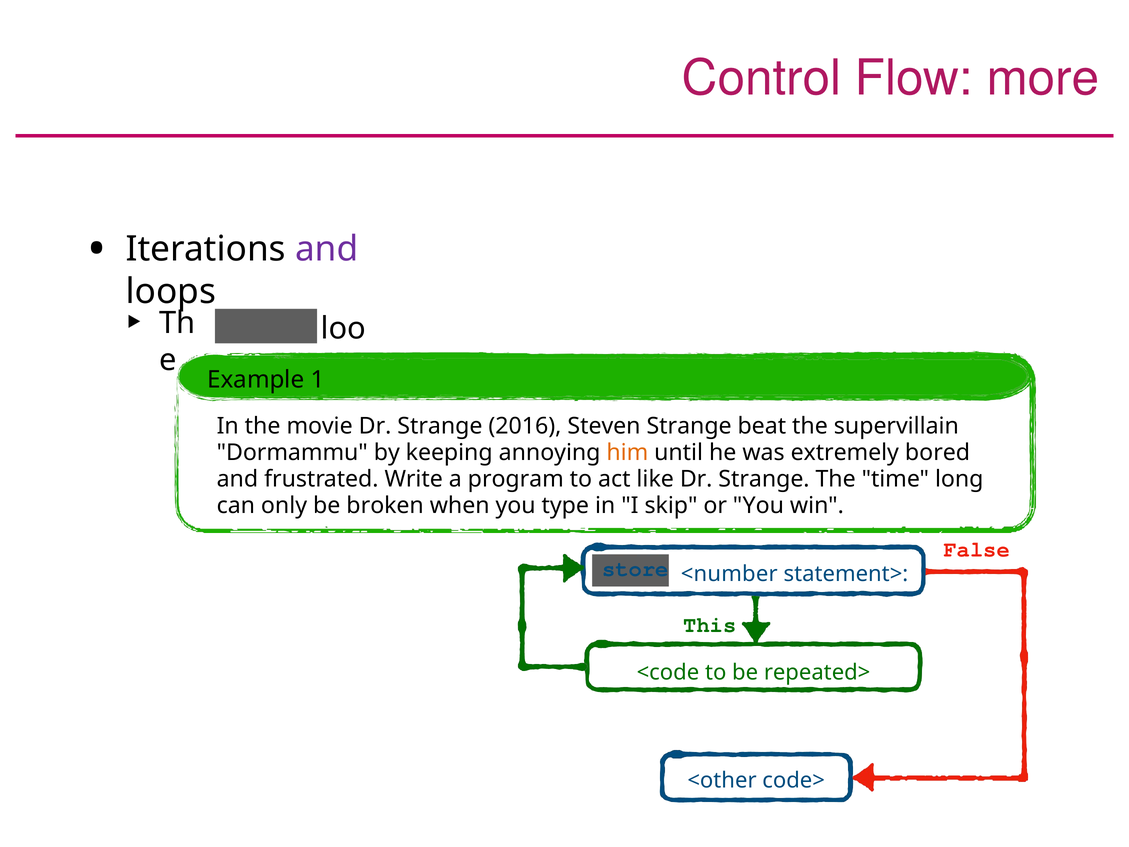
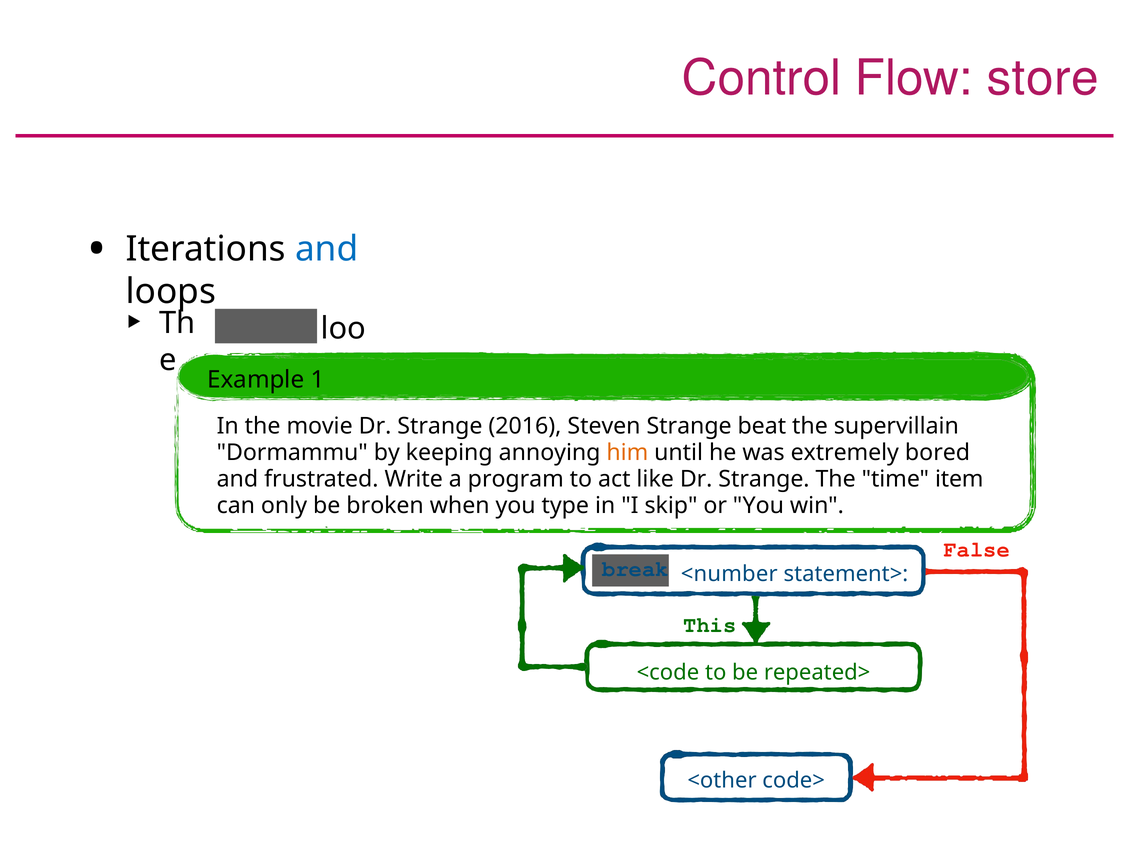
more: more -> store (1043, 78)
and colour: purple -> blue (327, 249)
long: long -> item (959, 479)
store: store -> break (636, 569)
